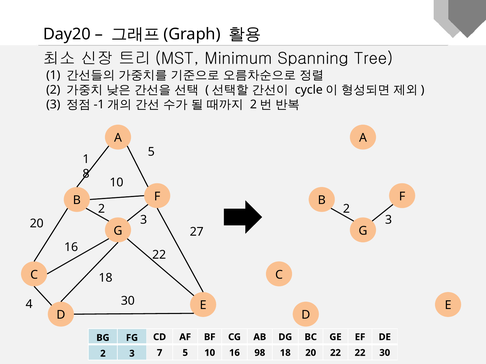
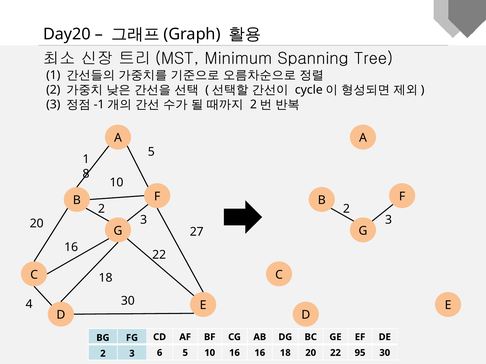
7: 7 -> 6 (160, 353)
16 98: 98 -> 16 (260, 353)
22 22: 22 -> 95 (360, 353)
